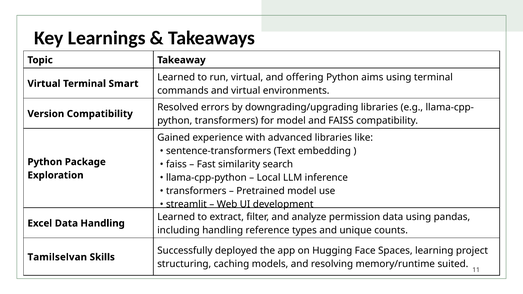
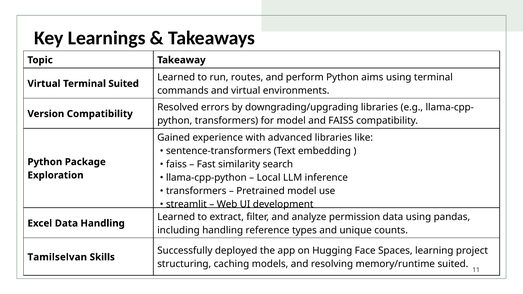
run virtual: virtual -> routes (247, 77)
offering: offering -> perform (305, 77)
Terminal Smart: Smart -> Suited (124, 84)
